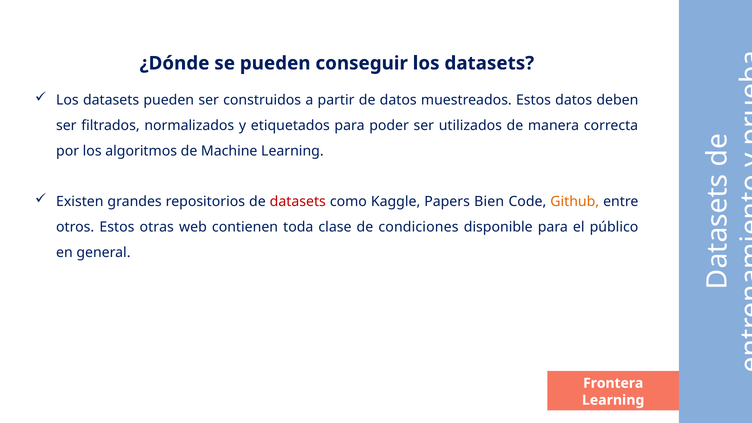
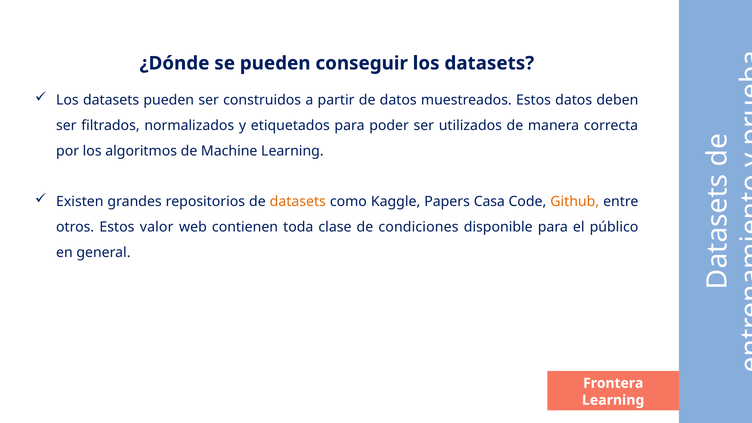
datasets colour: red -> orange (298, 202)
Bien: Bien -> Casa (489, 202)
otras: otras -> valor (157, 227)
